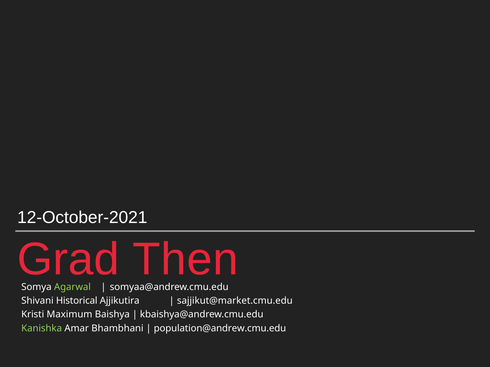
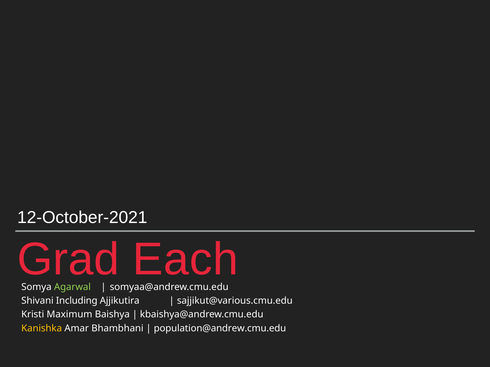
Then: Then -> Each (185, 260)
Historical: Historical -> Including (77, 301)
sajjikut@market.cmu.edu: sajjikut@market.cmu.edu -> sajjikut@various.cmu.edu (235, 301)
Kanishka colour: light green -> yellow (42, 329)
